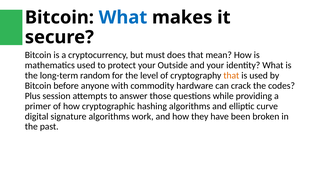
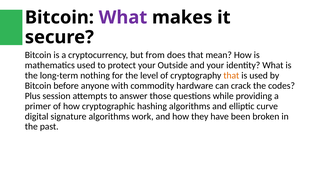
What colour: blue -> purple (123, 17)
must: must -> from (155, 55)
random: random -> nothing (95, 76)
